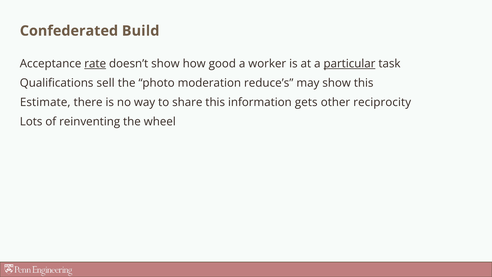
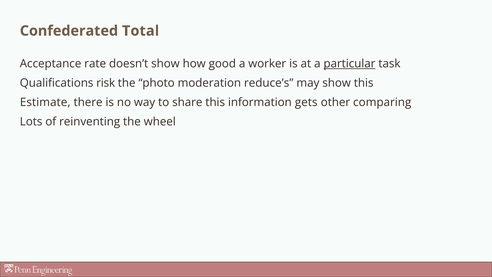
Build: Build -> Total (141, 31)
rate underline: present -> none (95, 64)
sell: sell -> risk (106, 83)
reciprocity: reciprocity -> comparing (382, 102)
